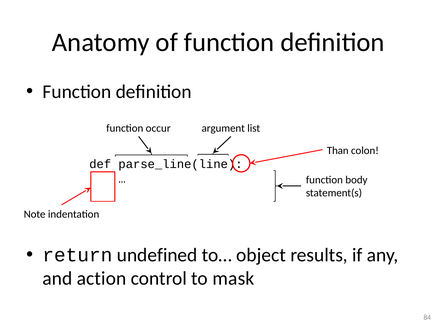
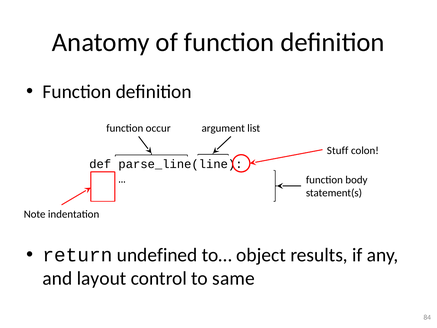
Than: Than -> Stuff (338, 150)
action: action -> layout (102, 278)
mask: mask -> same (234, 278)
